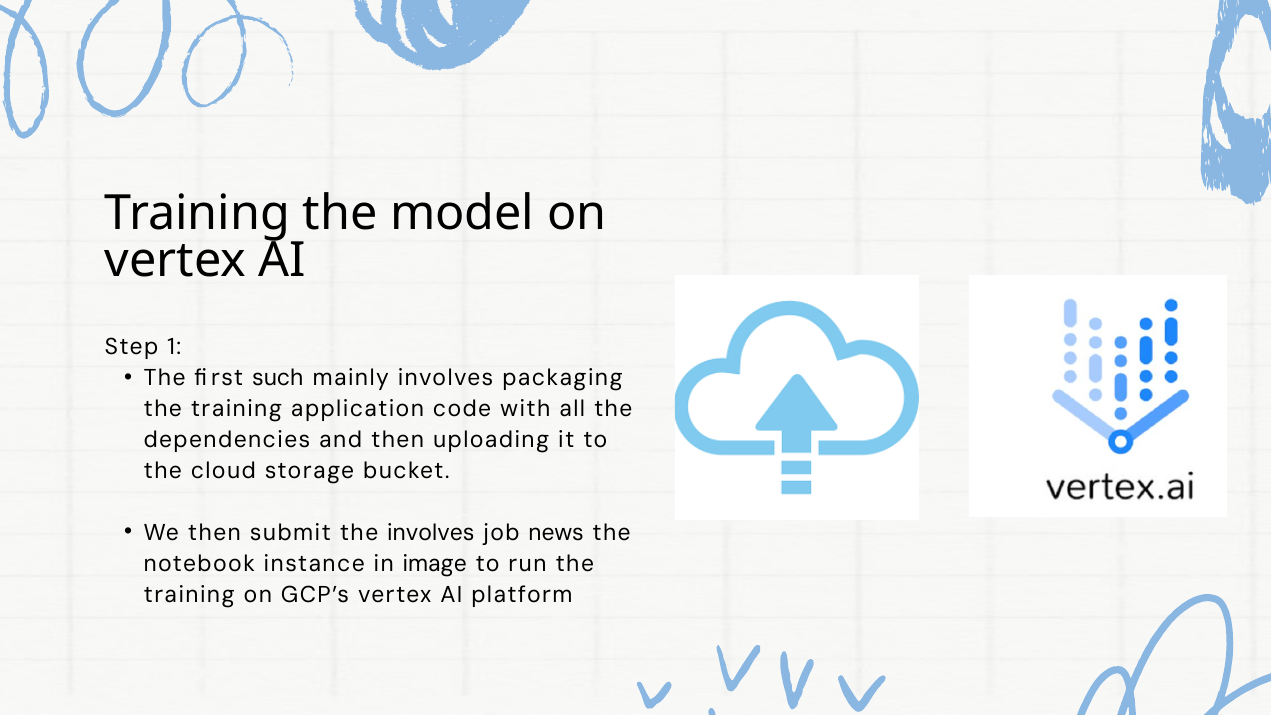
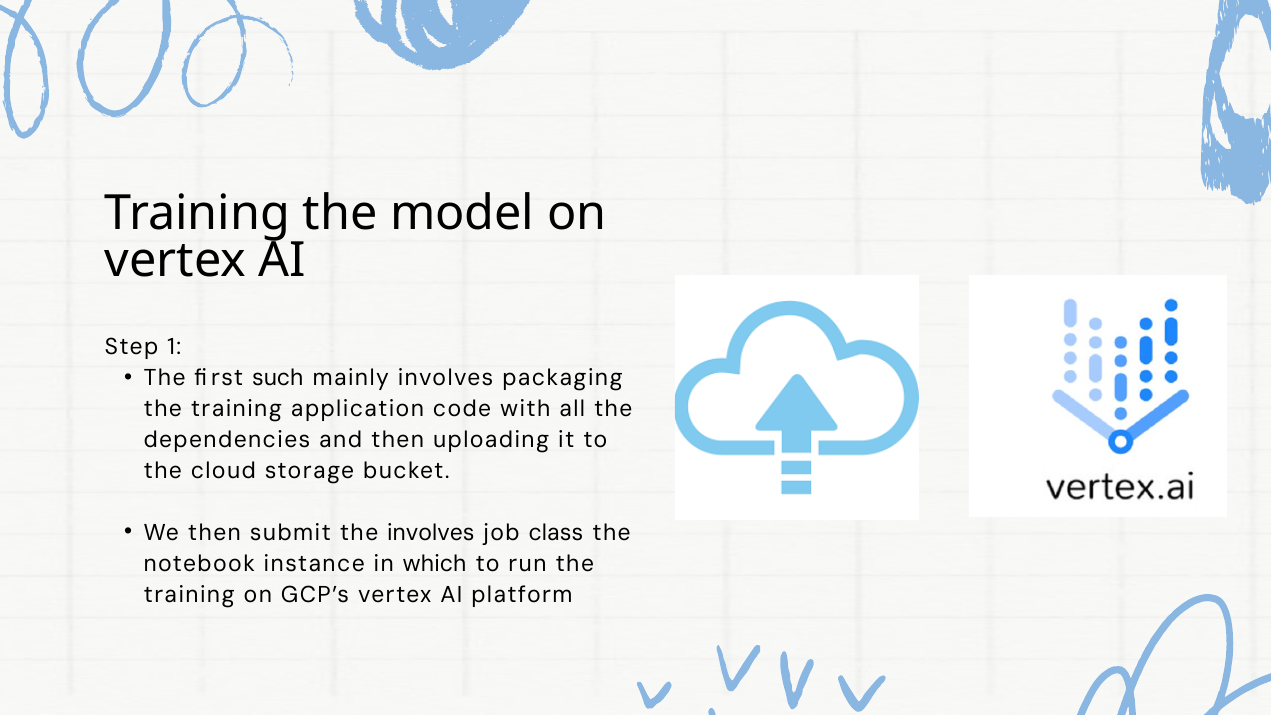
news: news -> class (556, 533)
image: image -> which (435, 564)
